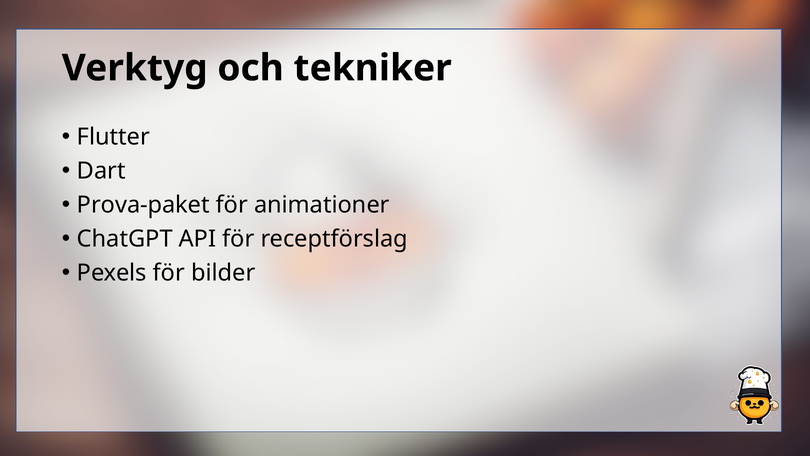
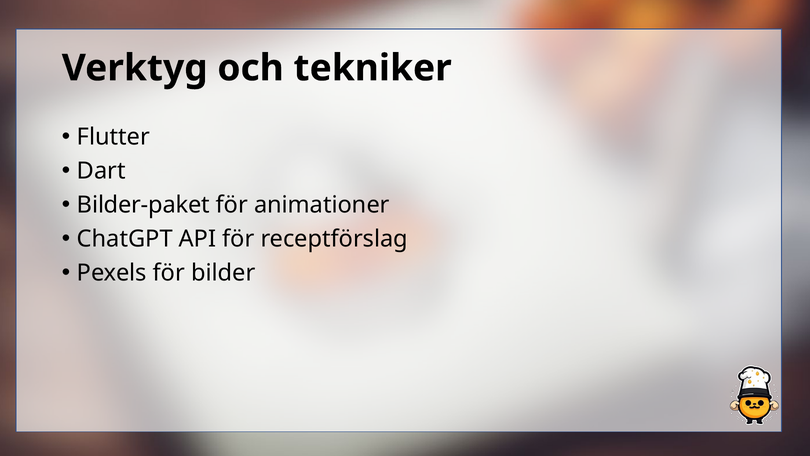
Prova-paket: Prova-paket -> Bilder-paket (143, 205)
